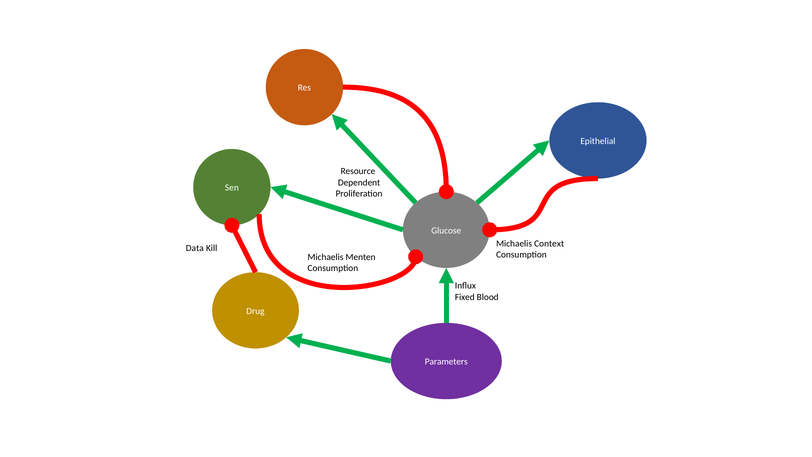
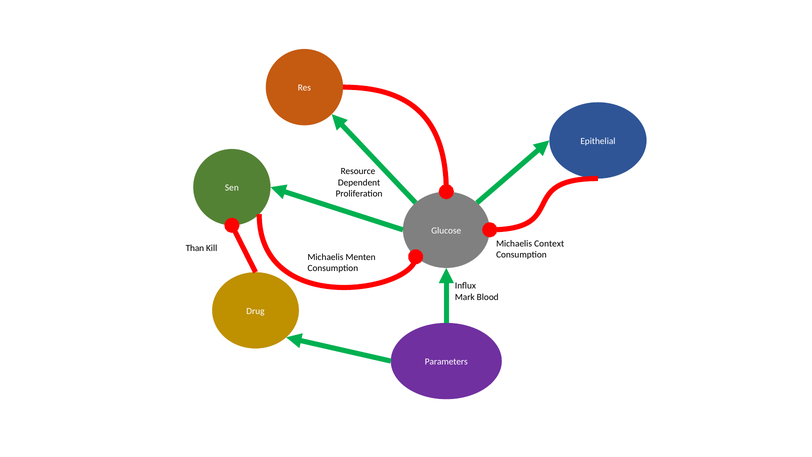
Data: Data -> Than (195, 248)
Fixed: Fixed -> Mark (465, 297)
